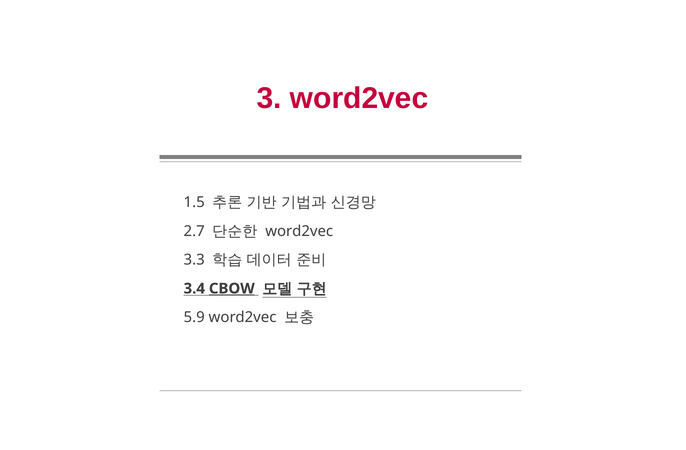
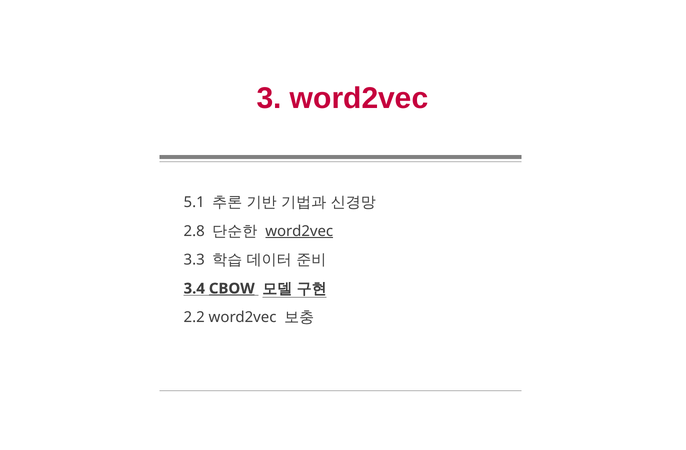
1.5: 1.5 -> 5.1 (194, 203)
2.7: 2.7 -> 2.8 (194, 232)
word2vec underline: none -> present (299, 232)
5.9: 5.9 -> 2.2 (194, 318)
